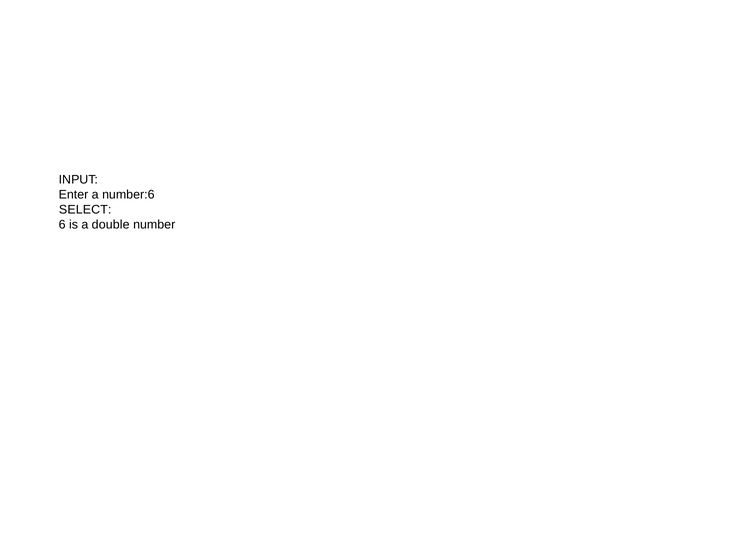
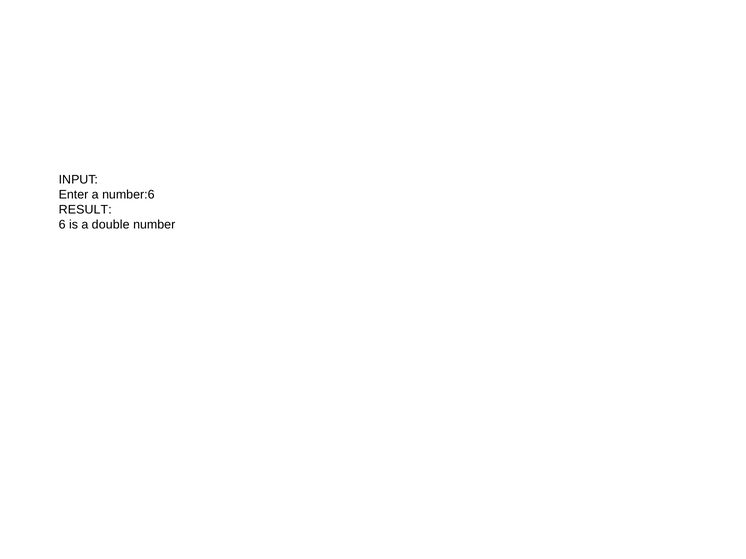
SELECT: SELECT -> RESULT (85, 210)
